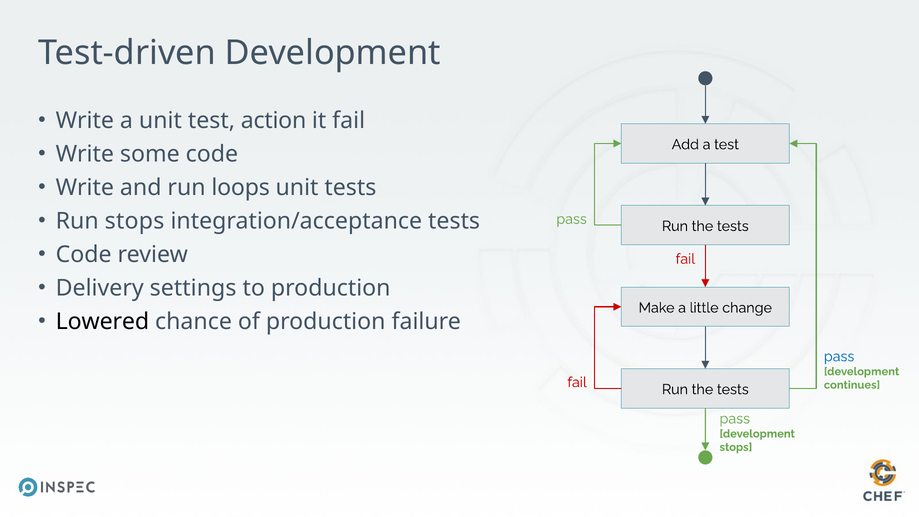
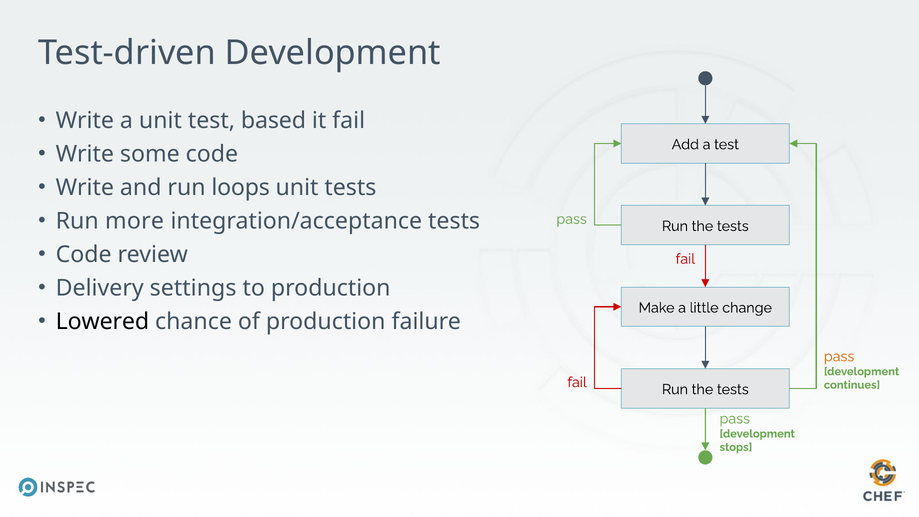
action: action -> based (273, 120)
Run stops: stops -> more (135, 221)
pass colour: blue -> orange (839, 356)
